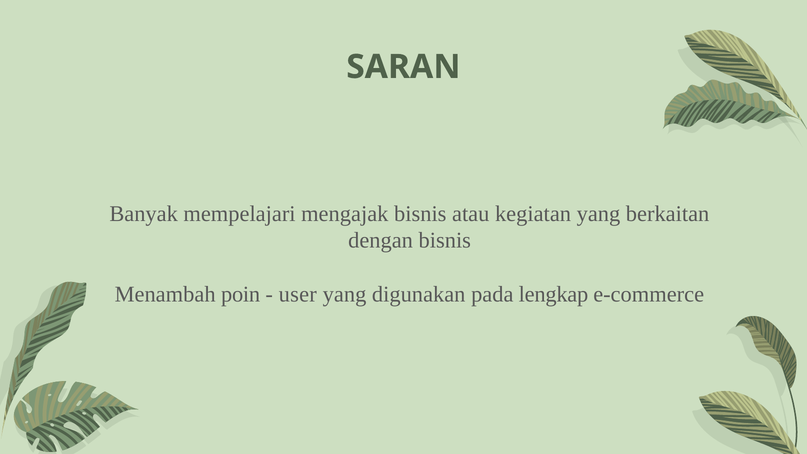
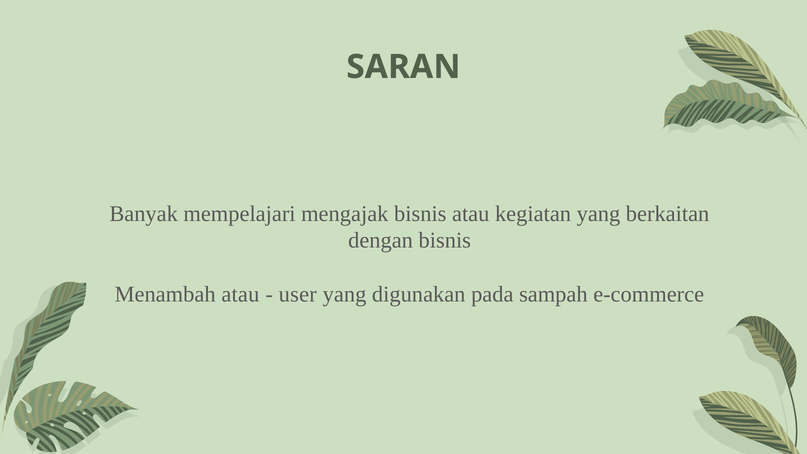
Menambah poin: poin -> atau (240, 294)
lengkap: lengkap -> sampah (553, 294)
